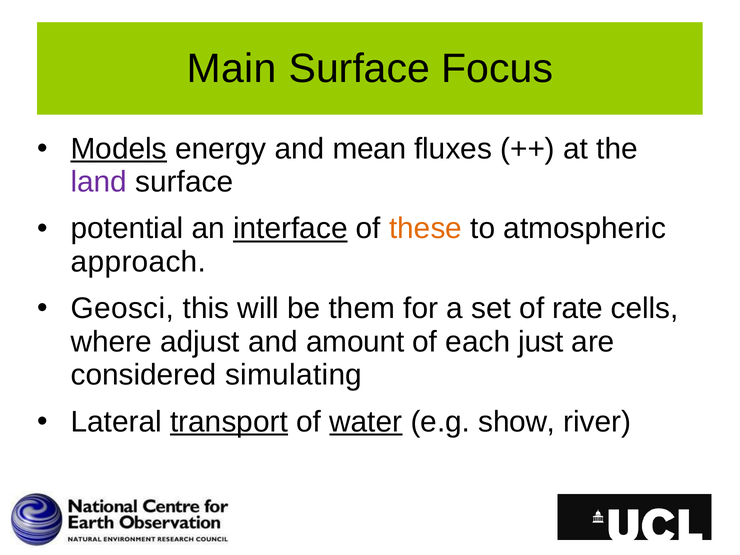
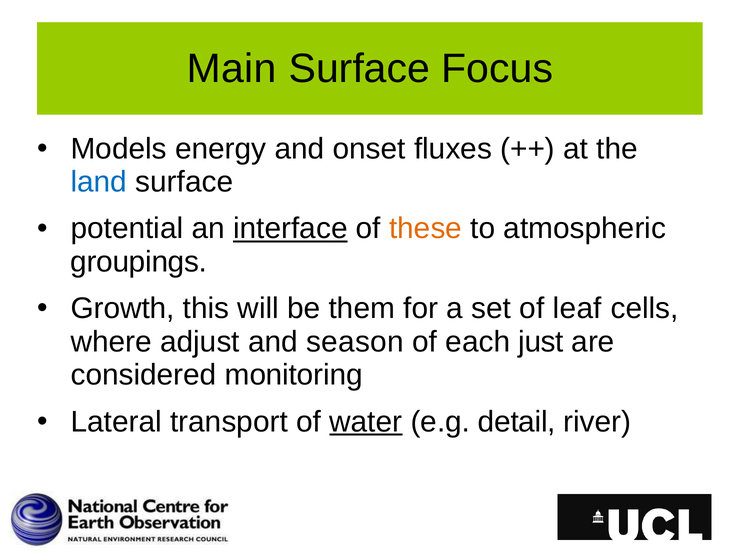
Models underline: present -> none (119, 149)
mean: mean -> onset (369, 149)
land colour: purple -> blue (99, 182)
approach: approach -> groupings (139, 262)
Geosci: Geosci -> Growth (123, 308)
rate: rate -> leaf (577, 308)
amount: amount -> season (355, 342)
simulating: simulating -> monitoring (294, 375)
transport underline: present -> none (229, 422)
show: show -> detail (517, 422)
